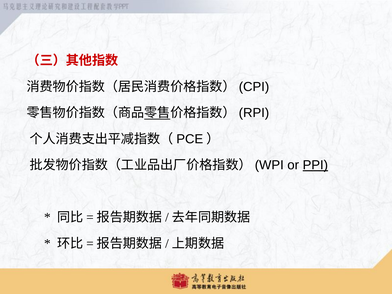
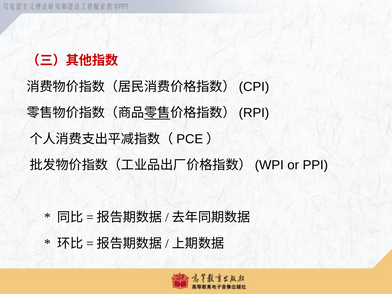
PPI underline: present -> none (315, 165)
